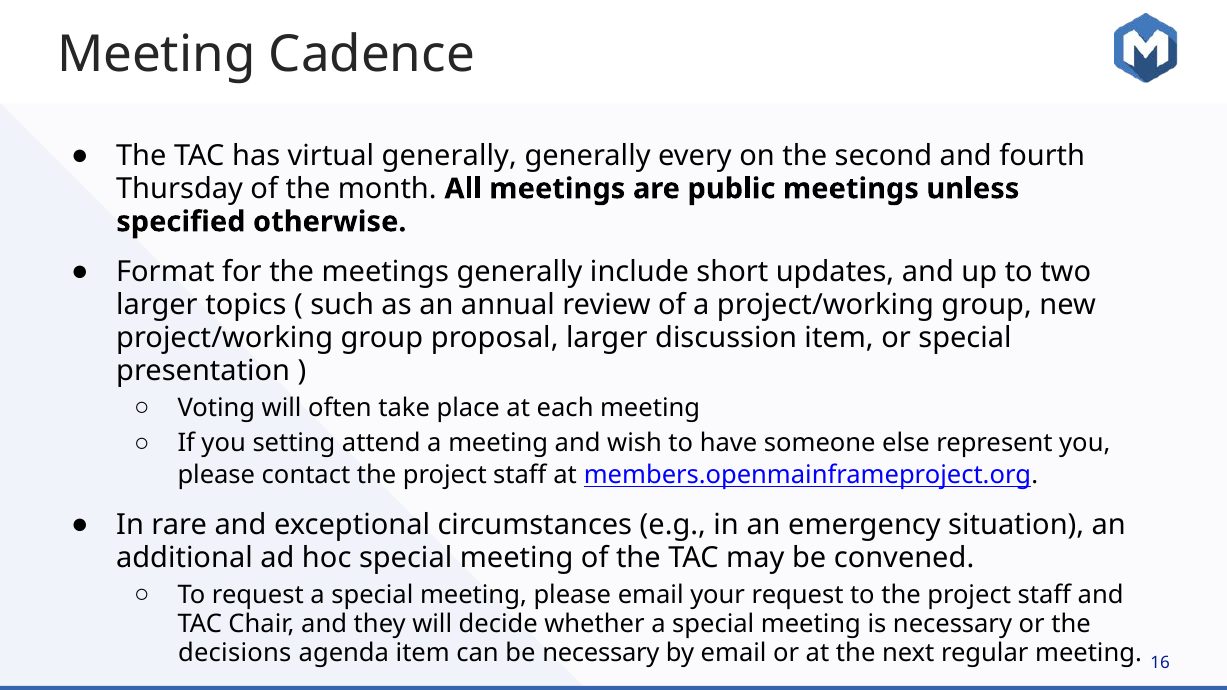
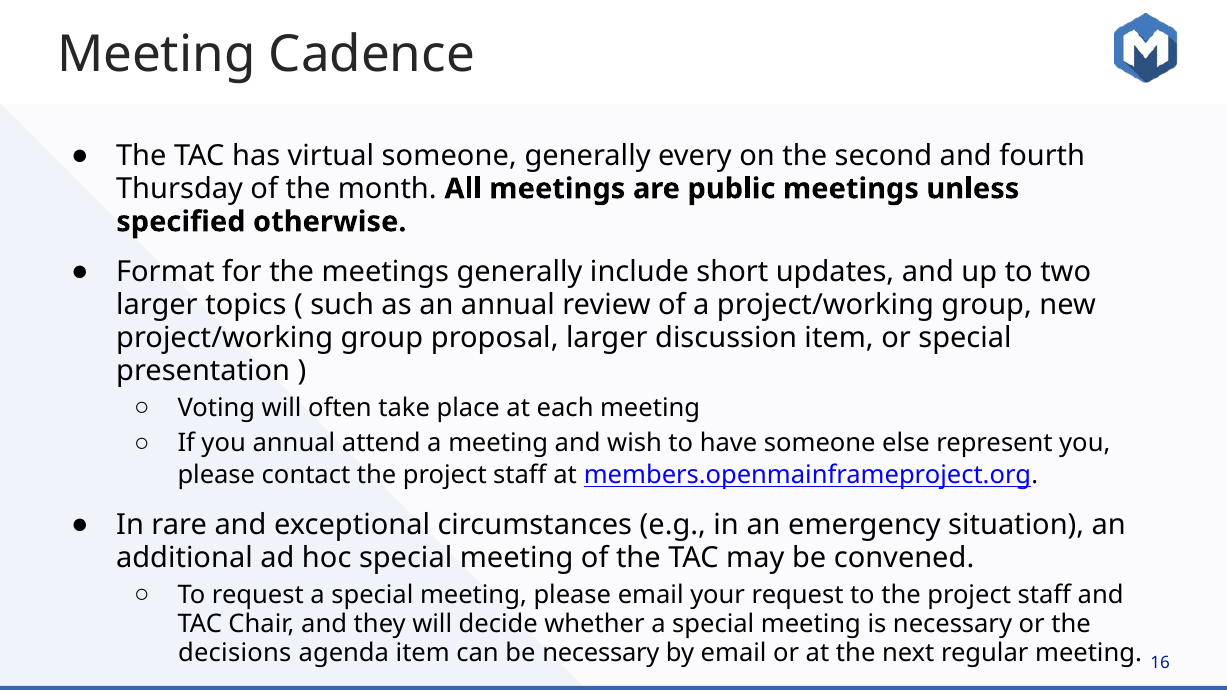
virtual generally: generally -> someone (449, 156)
you setting: setting -> annual (294, 444)
